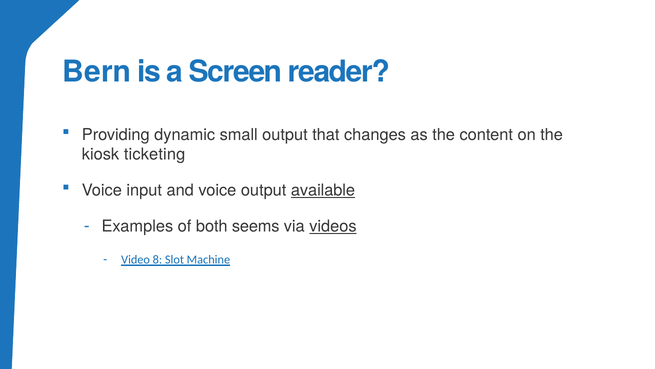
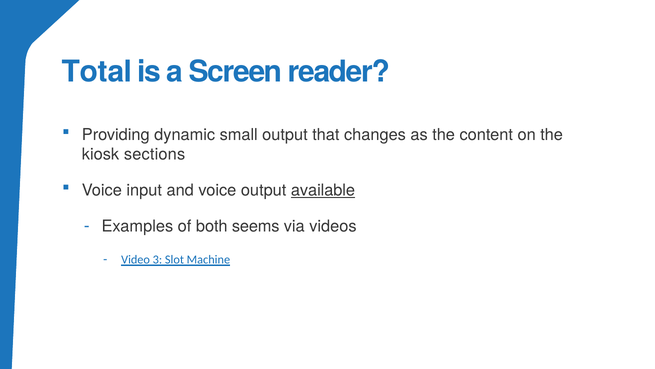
Bern: Bern -> Total (97, 72)
ticketing: ticketing -> sections (155, 154)
videos underline: present -> none (333, 226)
8: 8 -> 3 (157, 259)
